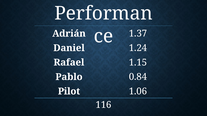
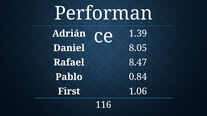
1.37: 1.37 -> 1.39 (138, 34)
1.24: 1.24 -> 8.05 (138, 48)
1.15: 1.15 -> 8.47 (138, 63)
Pilot: Pilot -> First (69, 92)
